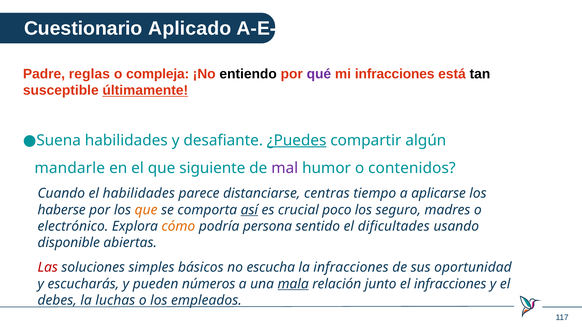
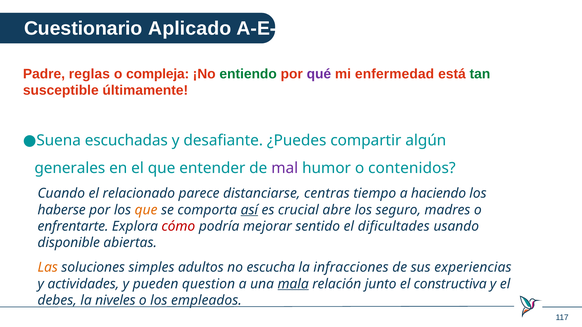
entiendo colour: black -> green (248, 74)
mi infracciones: infracciones -> enfermedad (395, 74)
tan colour: black -> green (480, 74)
últimamente underline: present -> none (145, 90)
Suena habilidades: habilidades -> escuchadas (126, 141)
¿Puedes underline: present -> none (297, 141)
mandarle: mandarle -> generales (70, 168)
siguiente: siguiente -> entender (212, 168)
el habilidades: habilidades -> relacionado (139, 194)
aplicarse: aplicarse -> haciendo (439, 194)
poco: poco -> abre (337, 210)
electrónico: electrónico -> enfrentarte (73, 227)
cómo colour: orange -> red (178, 227)
persona: persona -> mejorar (267, 227)
Las colour: red -> orange (48, 268)
básicos: básicos -> adultos (201, 268)
oportunidad: oportunidad -> experiencias (473, 268)
escucharás: escucharás -> actividades (83, 284)
números: números -> question (209, 284)
el infracciones: infracciones -> constructiva (450, 284)
luchas: luchas -> niveles (115, 301)
